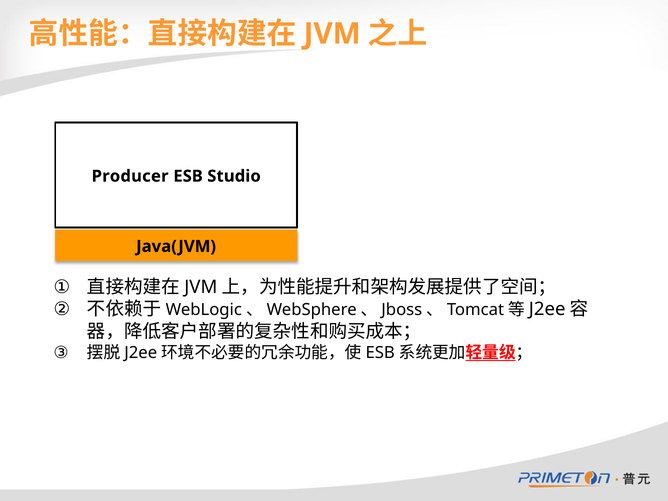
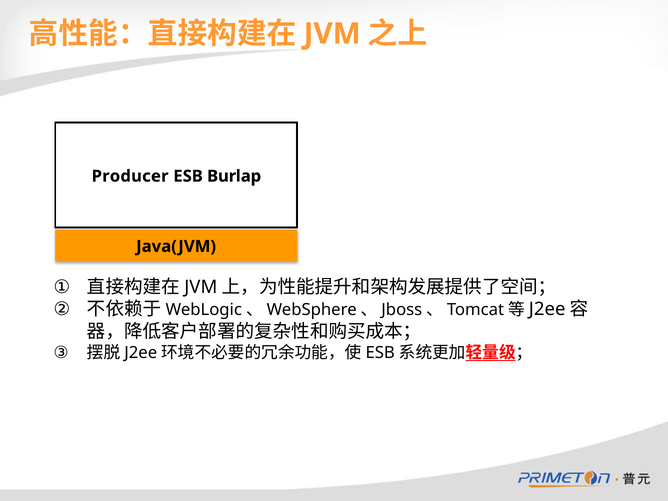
Studio: Studio -> Burlap (234, 176)
